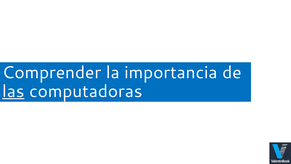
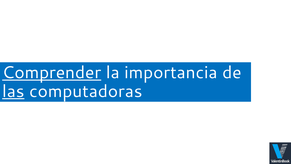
Comprender underline: none -> present (52, 72)
